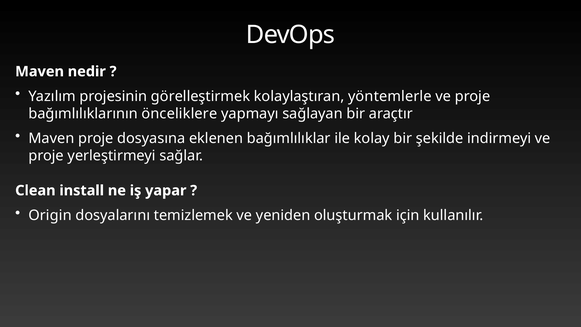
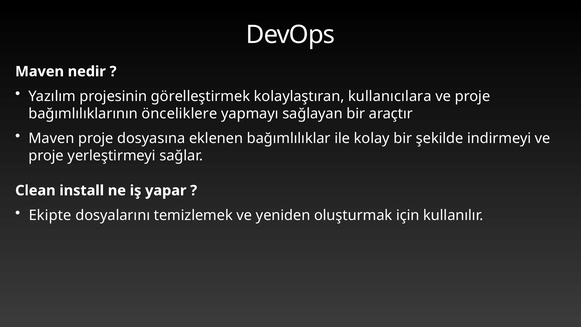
yöntemlerle: yöntemlerle -> kullanıcılara (390, 96)
Origin: Origin -> Ekipte (50, 215)
